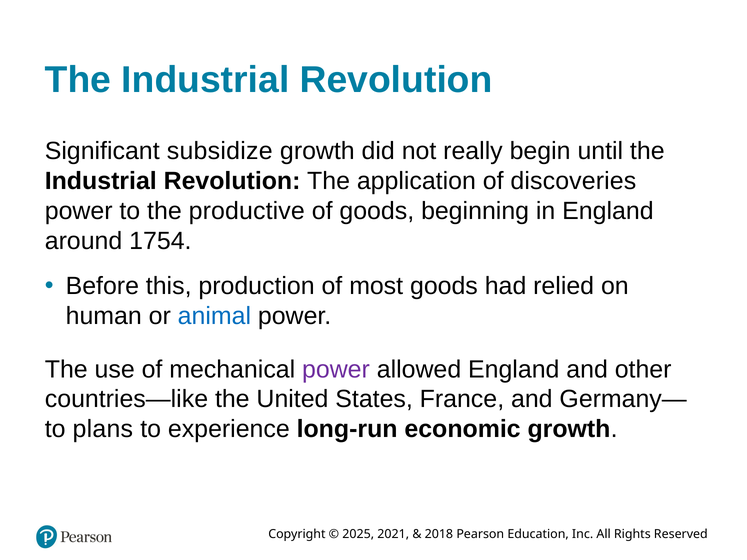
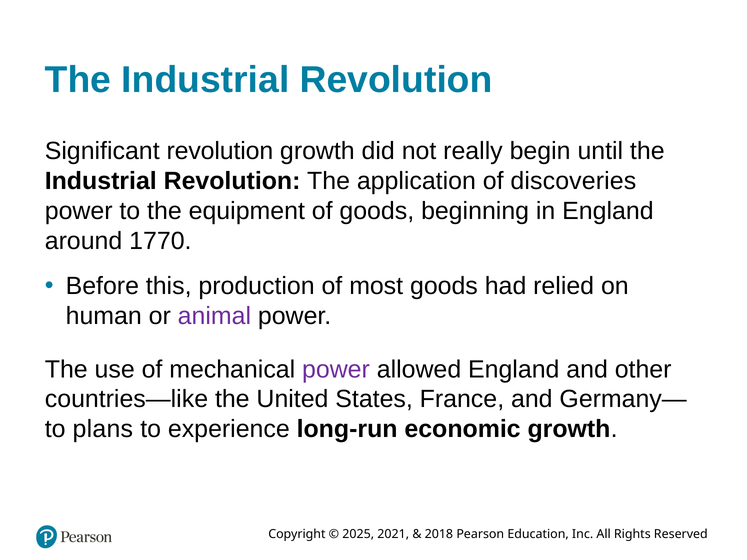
Significant subsidize: subsidize -> revolution (220, 151)
productive: productive -> equipment (247, 211)
1754: 1754 -> 1770 (160, 241)
animal colour: blue -> purple (214, 316)
